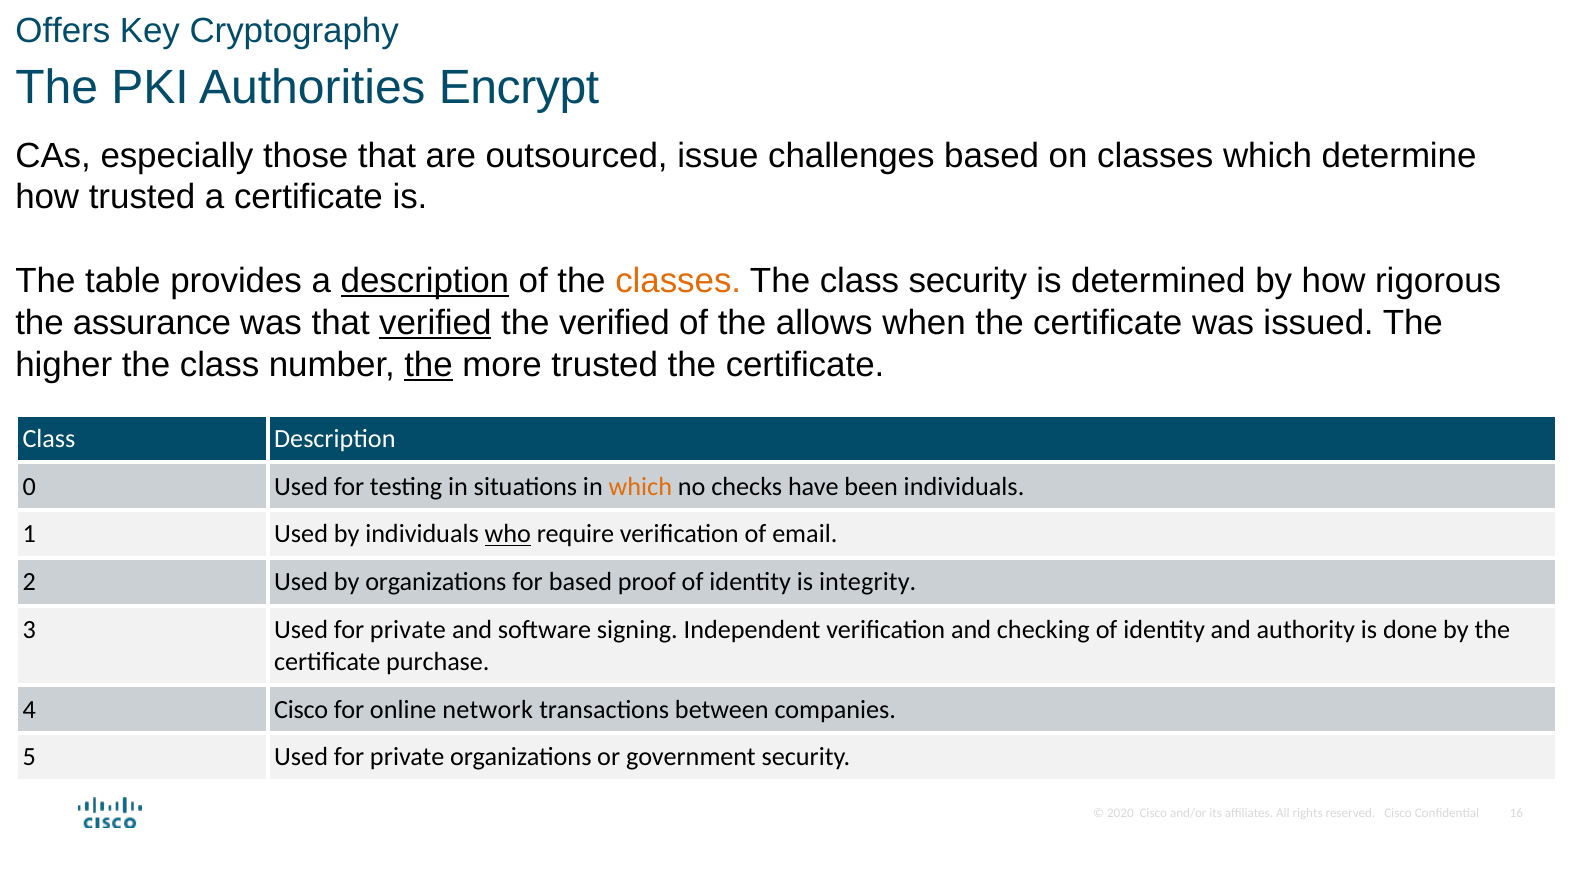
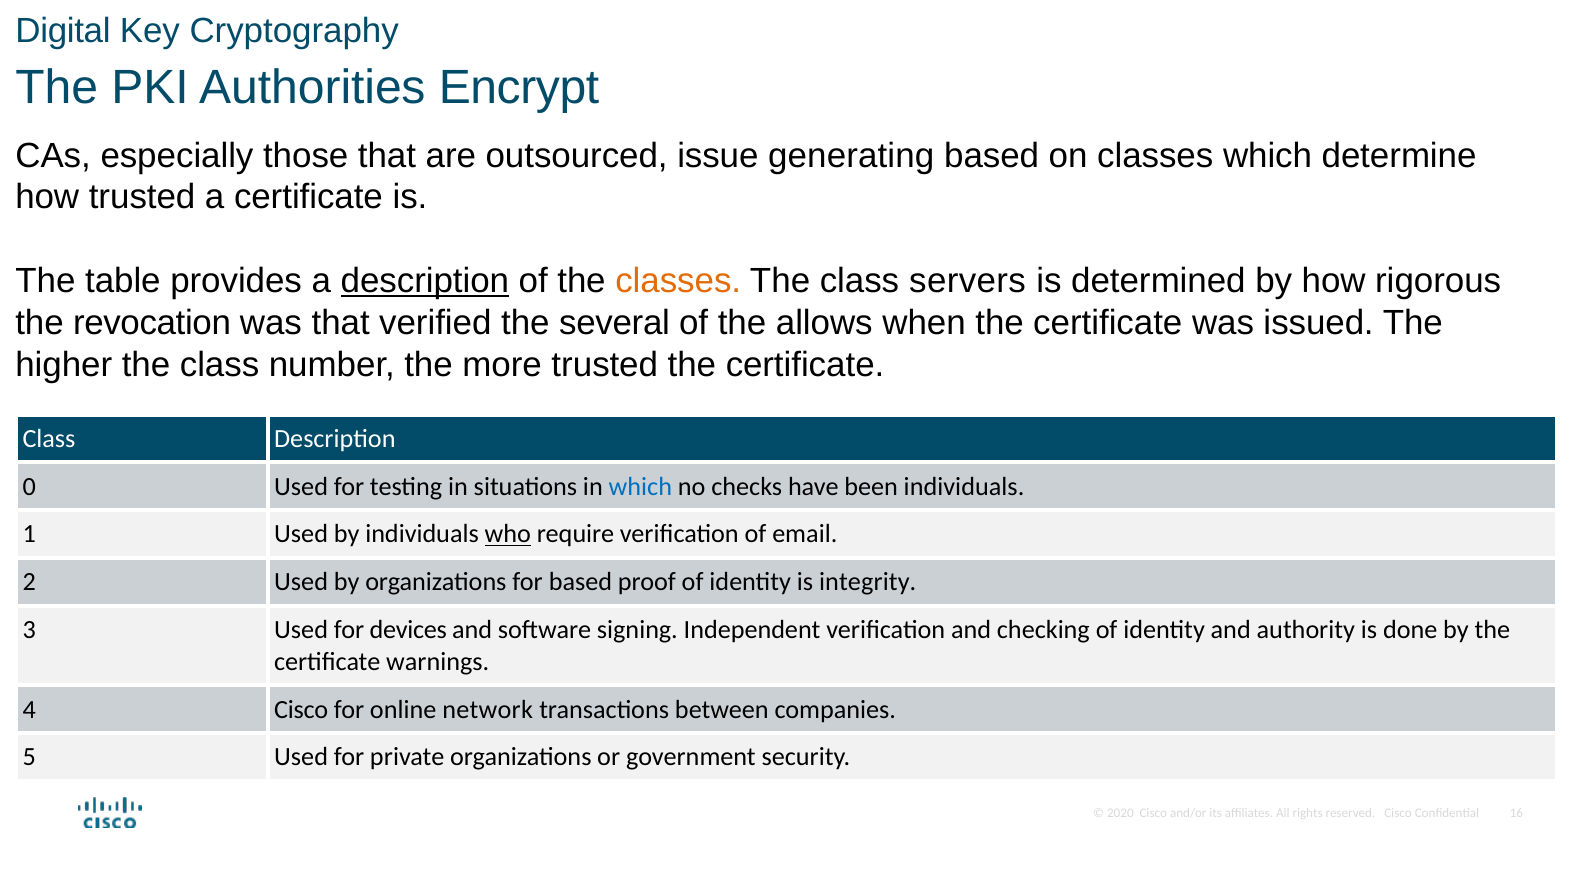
Offers: Offers -> Digital (63, 31)
challenges: challenges -> generating (851, 155)
class security: security -> servers (968, 281)
assurance: assurance -> revocation (152, 323)
verified underline: present -> none (435, 323)
the verified: verified -> several (615, 323)
the underline: present -> none (429, 365)
which colour: orange -> blue (640, 486)
3 Used for private: private -> devices (408, 630)
purchase: purchase -> warnings (438, 662)
